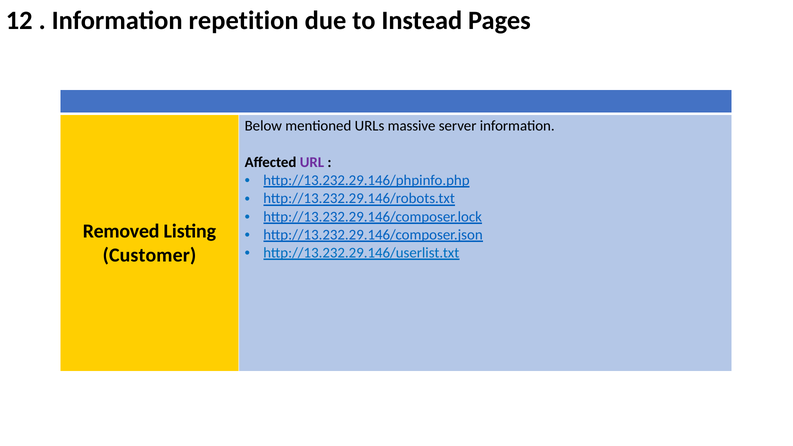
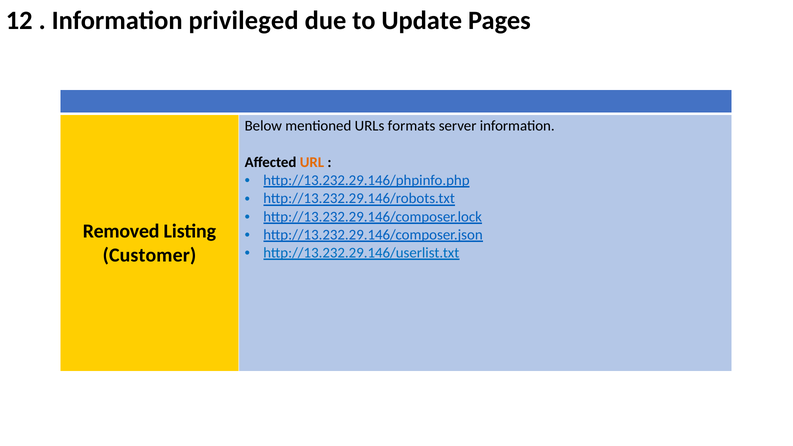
repetition: repetition -> privileged (244, 21)
Instead: Instead -> Update (422, 21)
massive: massive -> formats (412, 126)
URL colour: purple -> orange (312, 162)
